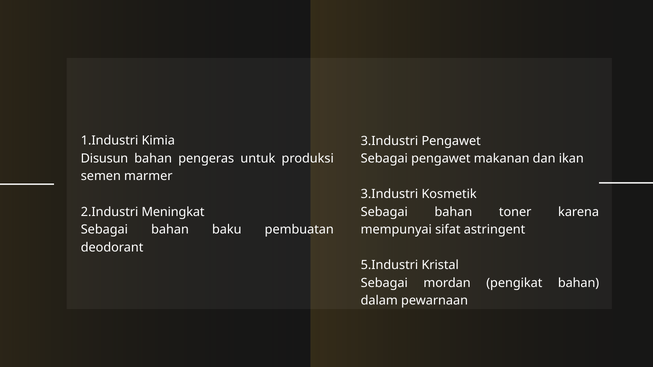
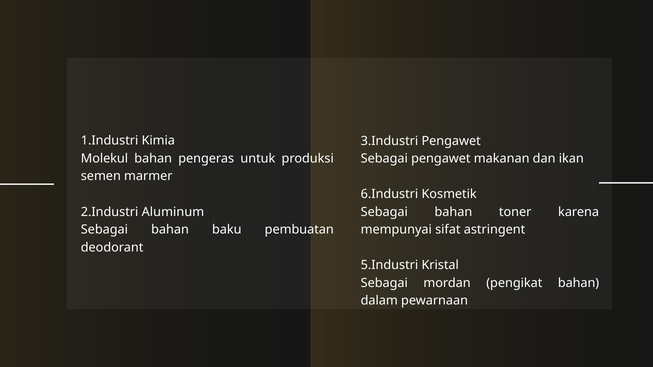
Disusun: Disusun -> Molekul (104, 159)
3.Industri: 3.Industri -> 6.Industri (389, 194)
Meningkat: Meningkat -> Aluminum (173, 212)
